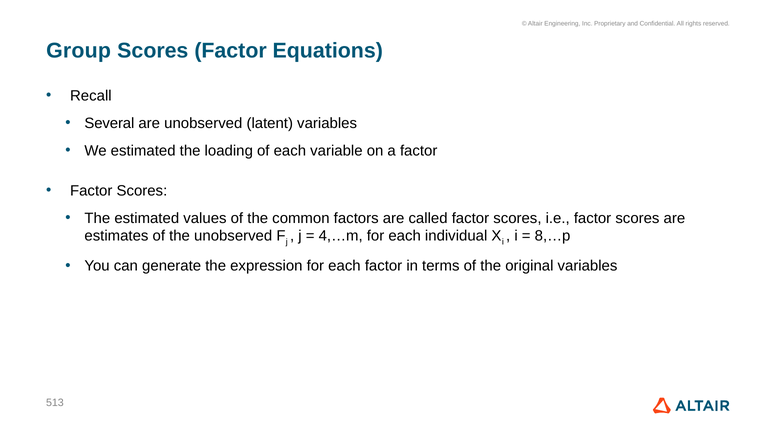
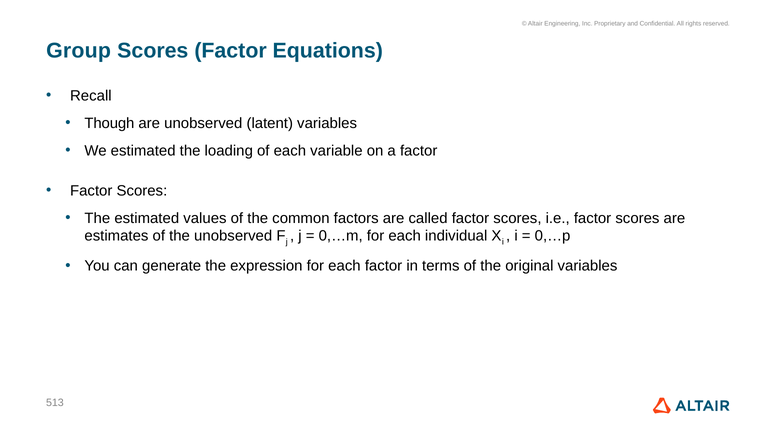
Several: Several -> Though (109, 123)
4,…m: 4,…m -> 0,…m (341, 236)
8,…p: 8,…p -> 0,…p (553, 236)
